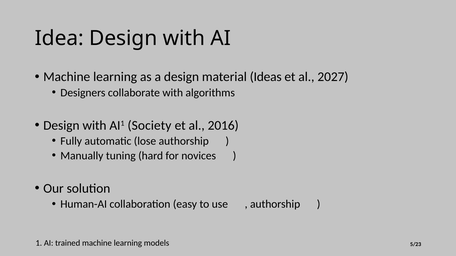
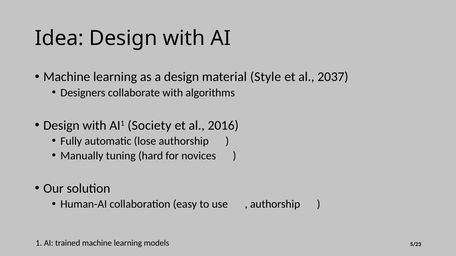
Ideas: Ideas -> Style (266, 77)
2027: 2027 -> 2037 (333, 77)
